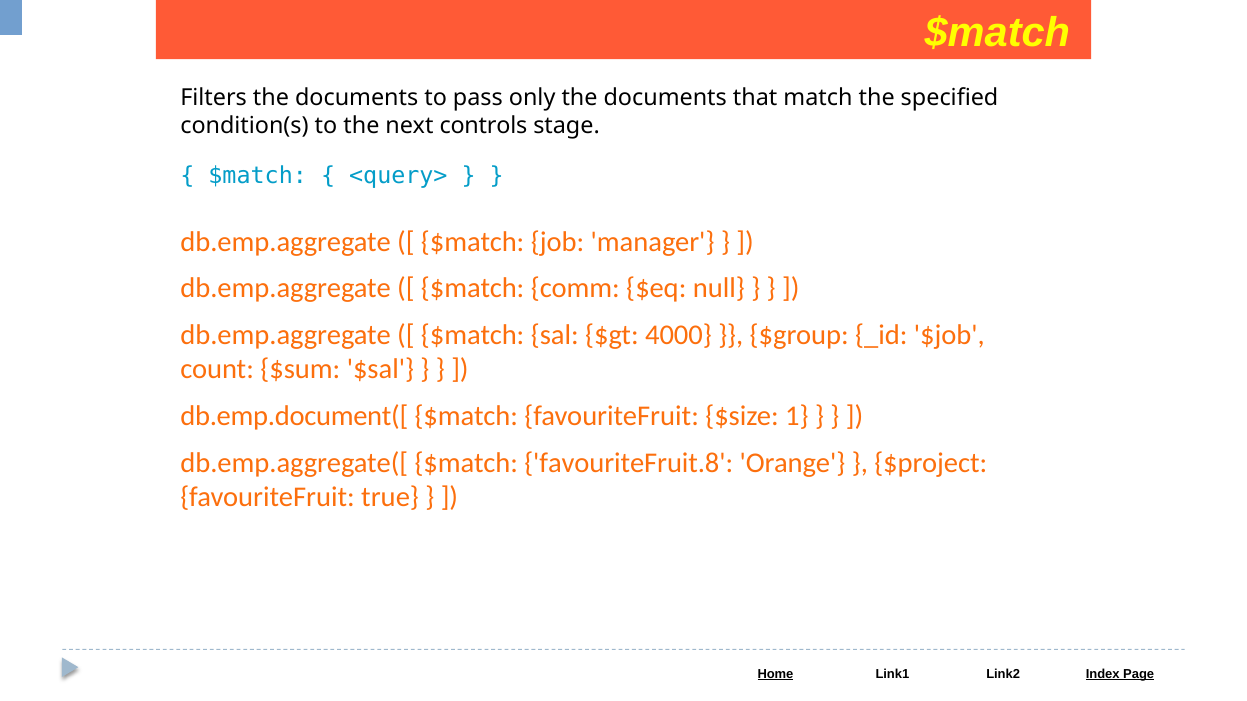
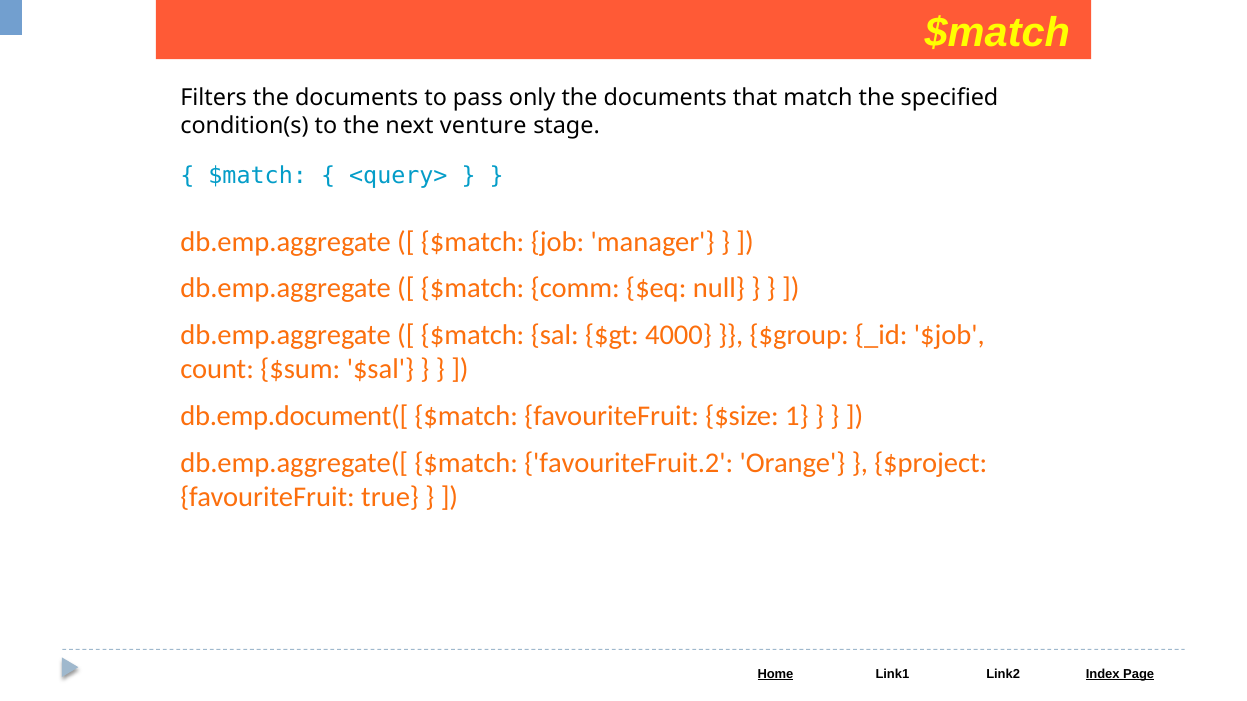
controls: controls -> venture (483, 126)
favouriteFruit.8: favouriteFruit.8 -> favouriteFruit.2 (629, 463)
